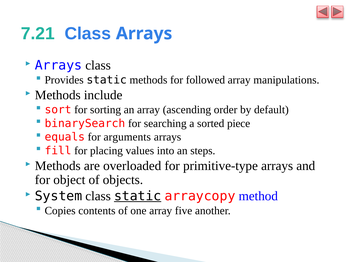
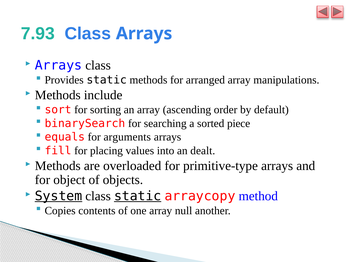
7.21: 7.21 -> 7.93 (38, 34)
followed: followed -> arranged (205, 80)
steps: steps -> dealt (203, 151)
System underline: none -> present (59, 196)
five: five -> null (184, 210)
